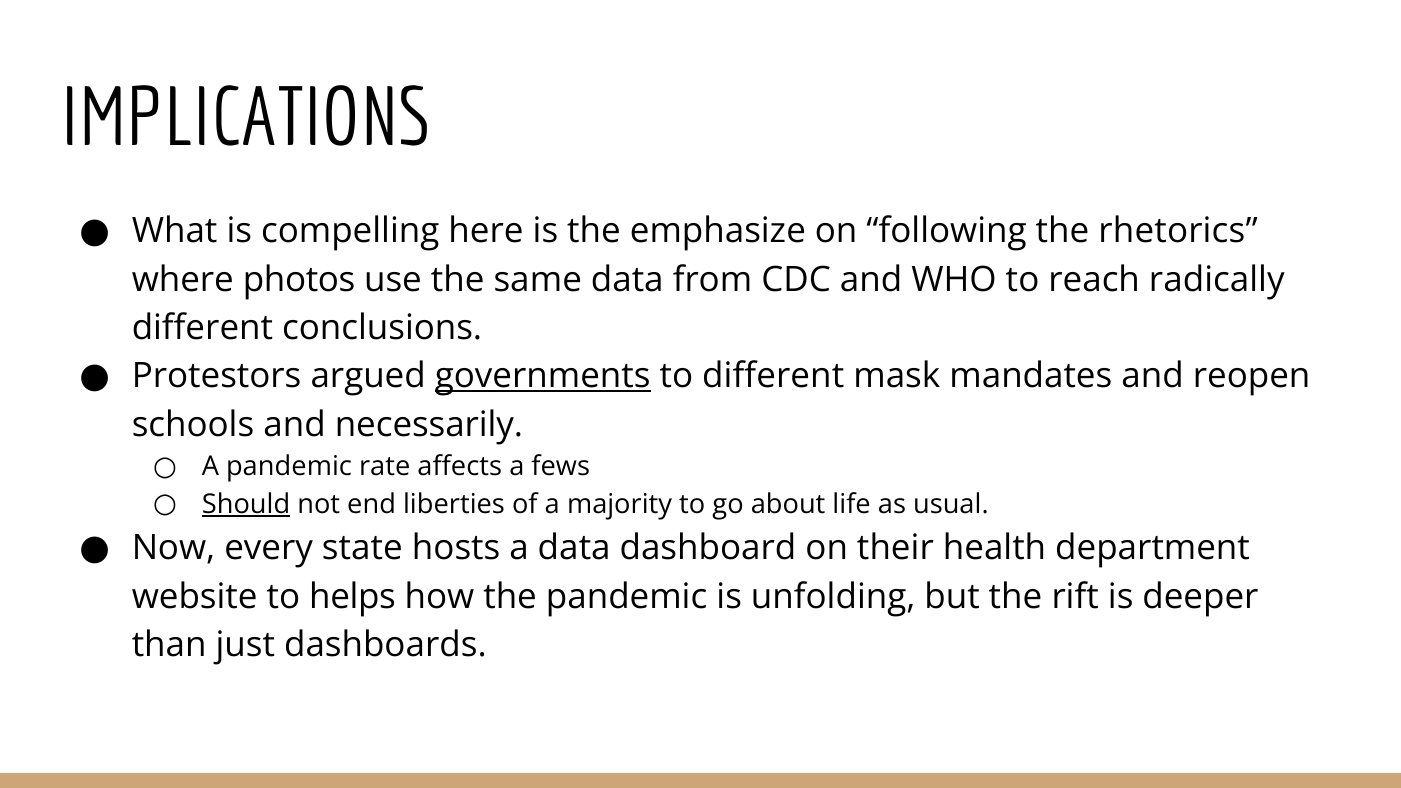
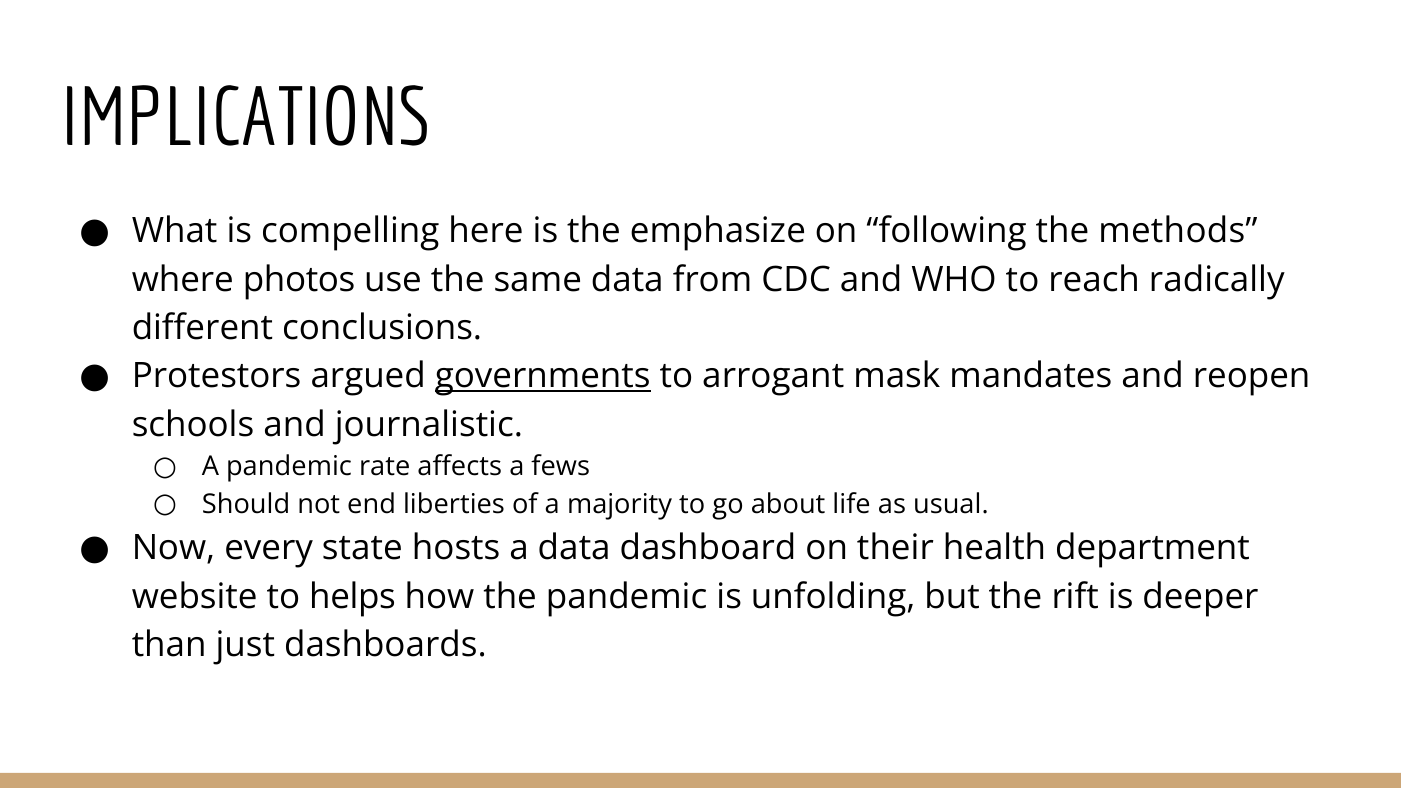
rhetorics: rhetorics -> methods (1178, 231)
to different: different -> arrogant (773, 376)
necessarily: necessarily -> journalistic (429, 425)
Should underline: present -> none (246, 504)
